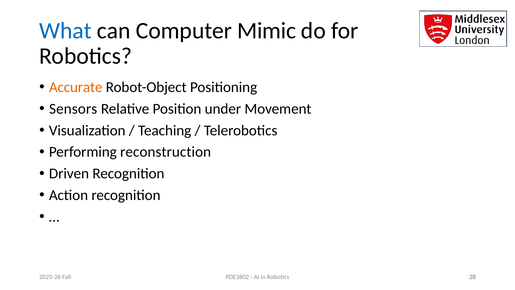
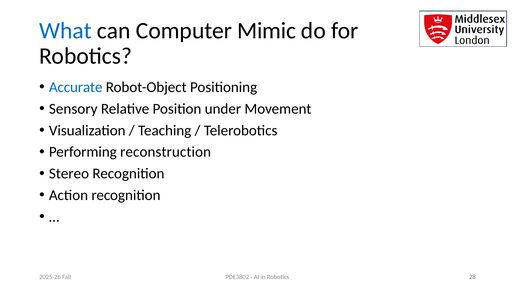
Accurate colour: orange -> blue (76, 87)
Sensors: Sensors -> Sensory (73, 109)
Driven: Driven -> Stereo (69, 173)
